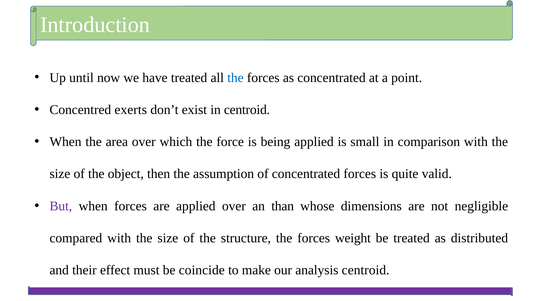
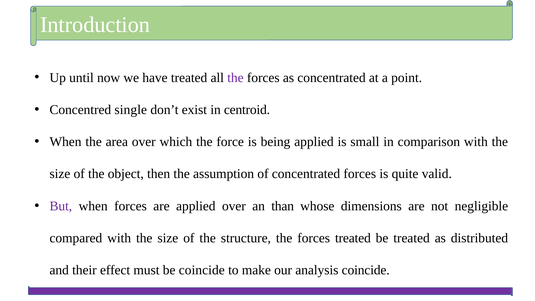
the colour: blue -> purple (235, 78)
exerts: exerts -> single (131, 110)
forces weight: weight -> treated (353, 238)
analysis centroid: centroid -> coincide (366, 270)
